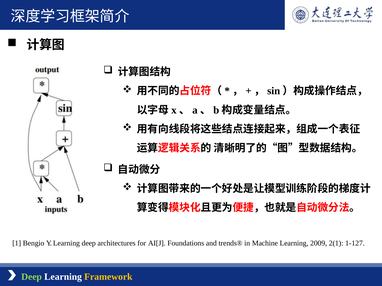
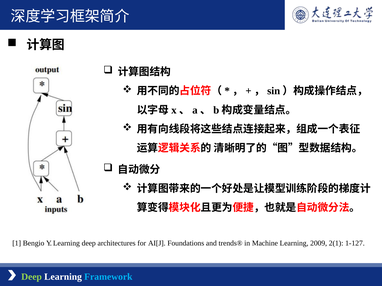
Framework colour: yellow -> light blue (108, 277)
